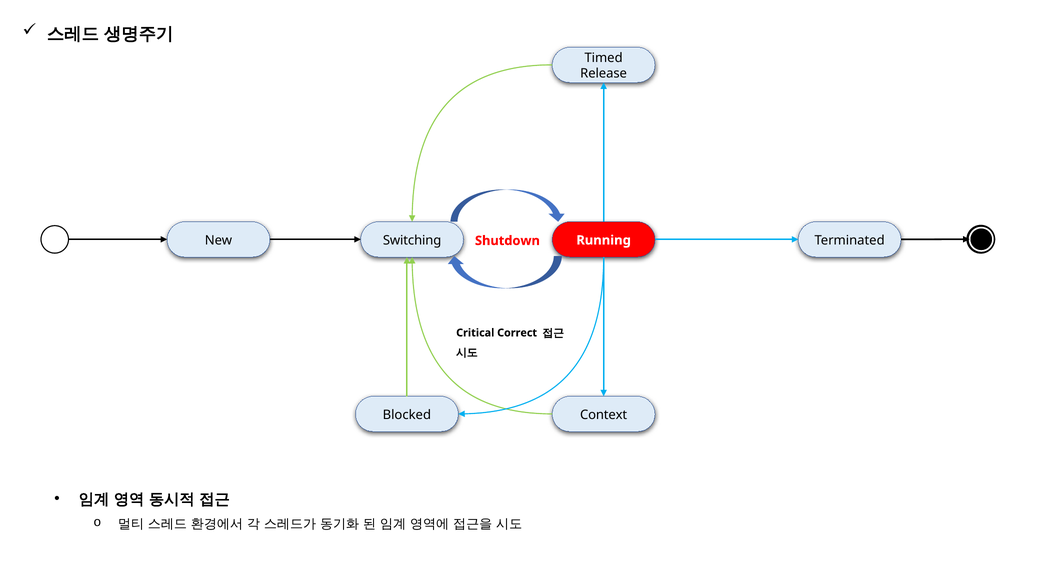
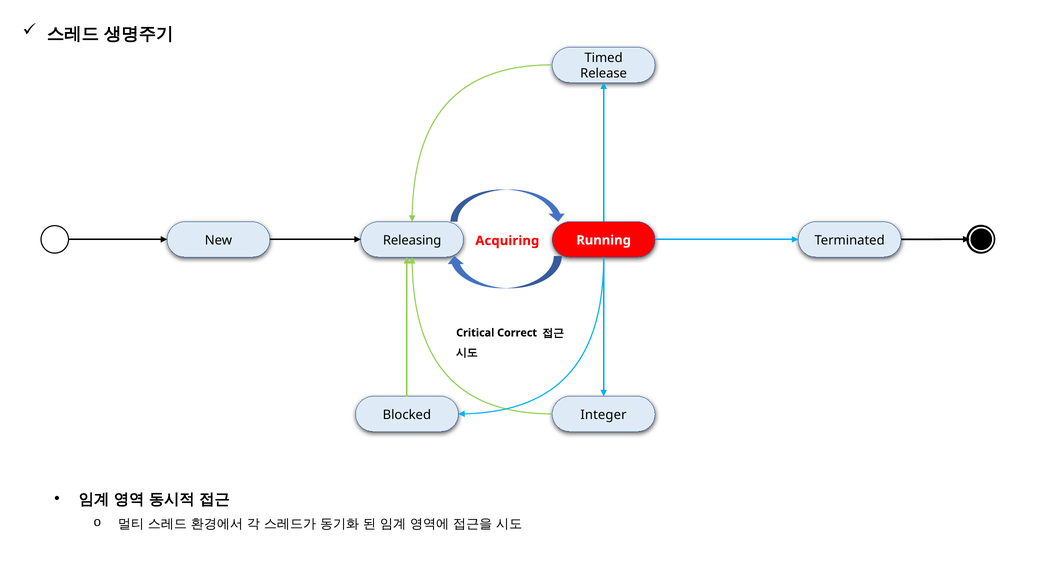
Switching: Switching -> Releasing (412, 240)
Shutdown: Shutdown -> Acquiring (507, 241)
Context: Context -> Integer (603, 415)
